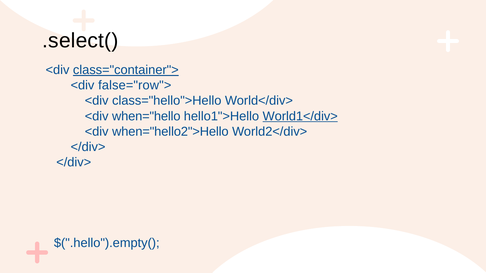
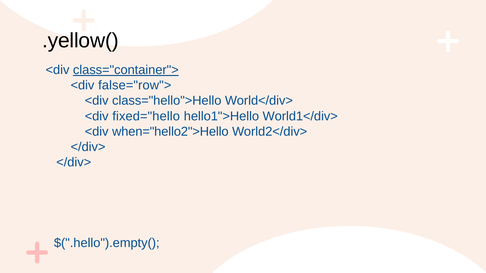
.select(: .select( -> .yellow( (81, 41)
when="hello: when="hello -> fixed="hello (146, 116)
World1</div> underline: present -> none (300, 116)
